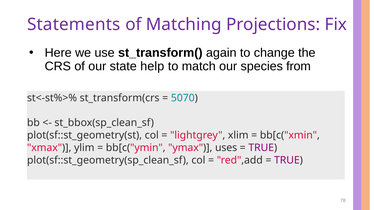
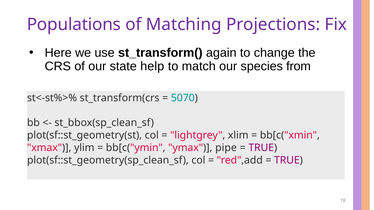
Statements: Statements -> Populations (74, 24)
uses: uses -> pipe (226, 148)
